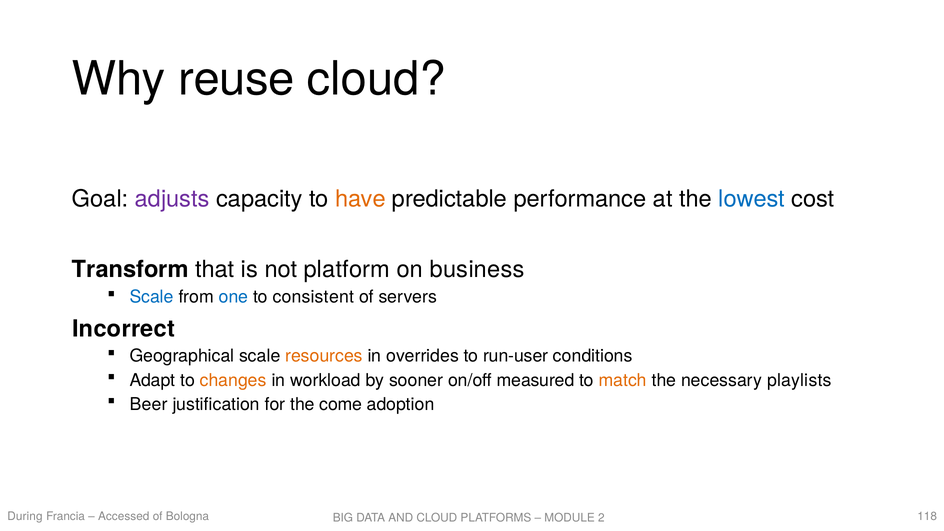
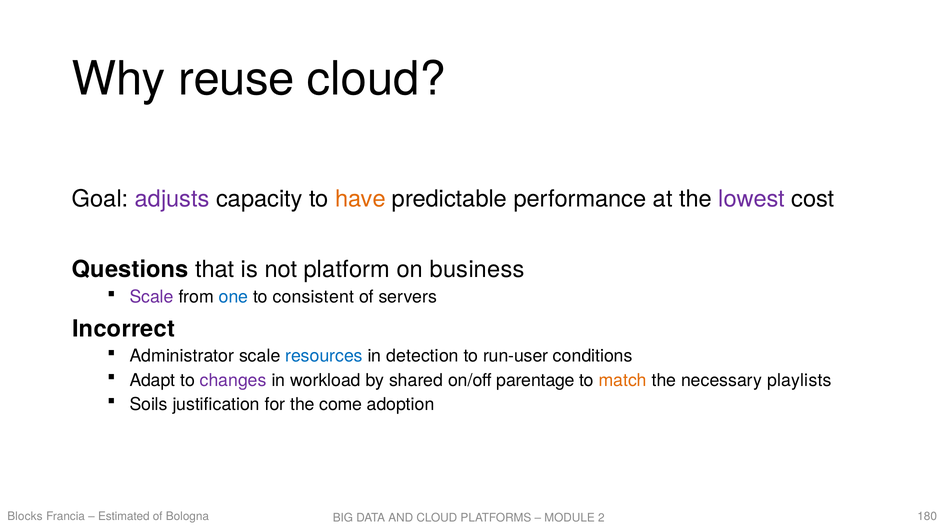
lowest colour: blue -> purple (752, 199)
Transform: Transform -> Questions (130, 270)
Scale colour: blue -> purple (152, 297)
Geographical: Geographical -> Administrator (182, 356)
resources colour: orange -> blue (324, 356)
overrides: overrides -> detection (423, 356)
changes colour: orange -> purple (233, 380)
sooner: sooner -> shared (416, 380)
measured: measured -> parentage (536, 380)
Beer: Beer -> Soils (149, 404)
During: During -> Blocks (25, 516)
Accessed: Accessed -> Estimated (124, 516)
118: 118 -> 180 (927, 516)
